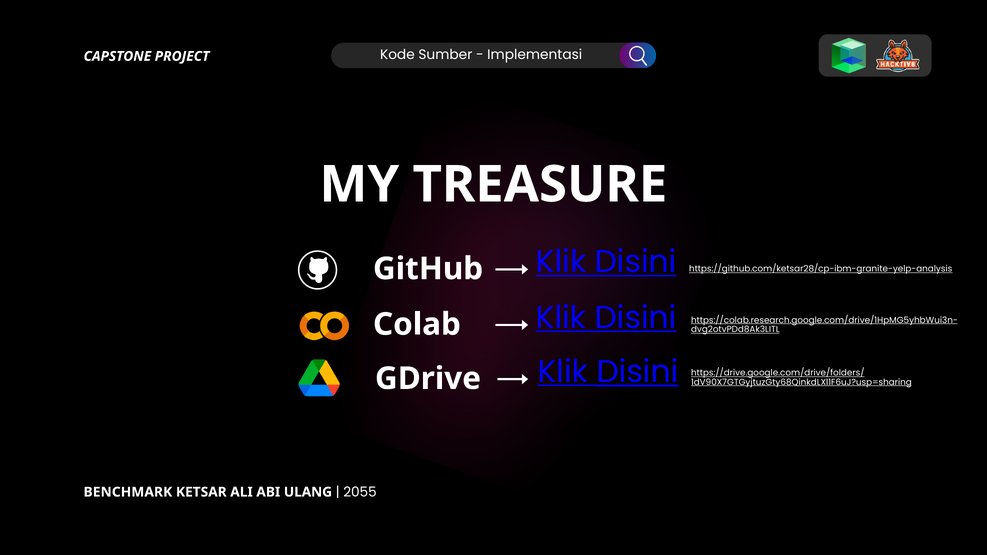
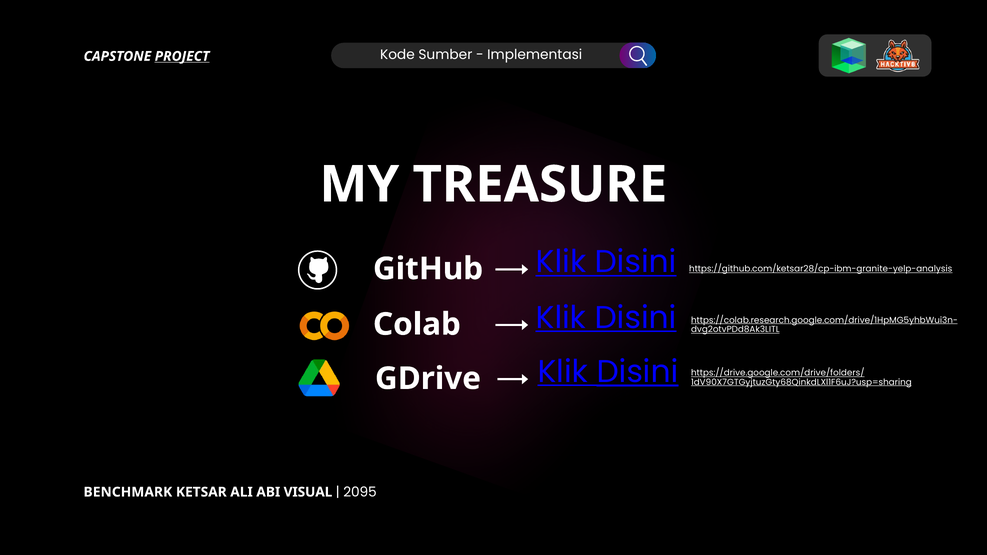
PROJECT underline: none -> present (182, 56)
ULANG: ULANG -> VISUAL (308, 492)
2055: 2055 -> 2095 (360, 492)
